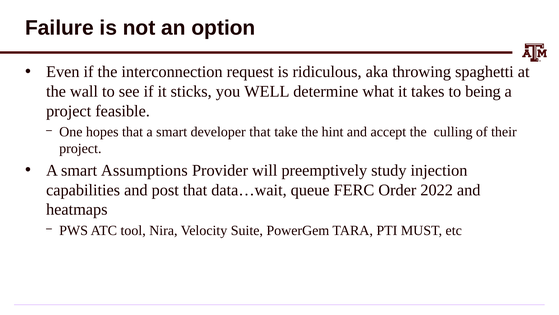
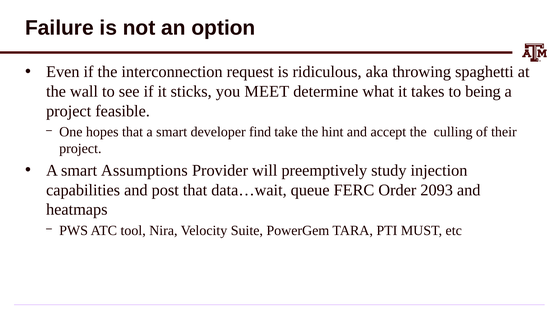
WELL: WELL -> MEET (267, 91)
developer that: that -> find (260, 132)
2022: 2022 -> 2093 (437, 190)
